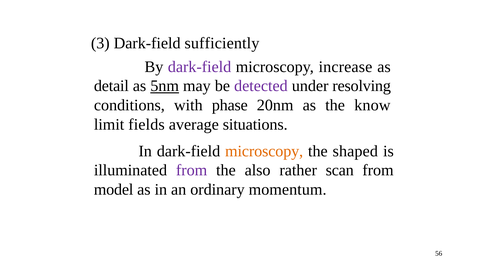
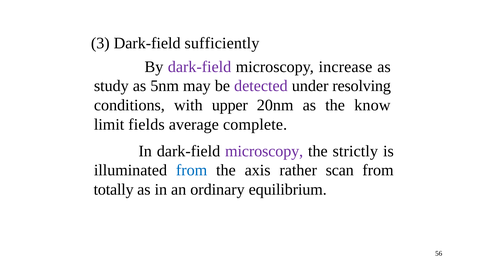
detail: detail -> study (111, 86)
5nm underline: present -> none (165, 86)
phase: phase -> upper (230, 105)
situations: situations -> complete (255, 125)
microscopy colour: orange -> purple (264, 151)
shaped: shaped -> strictly (355, 151)
from colour: purple -> blue (192, 170)
also: also -> axis (258, 170)
model: model -> totally (114, 190)
momentum: momentum -> equilibrium (288, 190)
